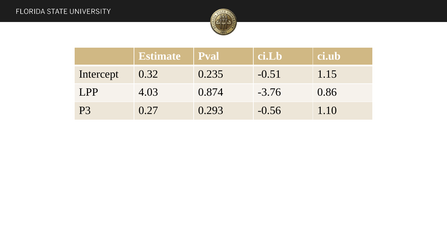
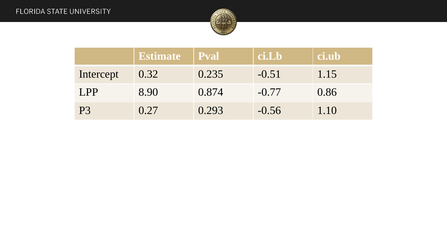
4.03: 4.03 -> 8.90 (148, 92)
-3.76: -3.76 -> -0.77 (269, 92)
